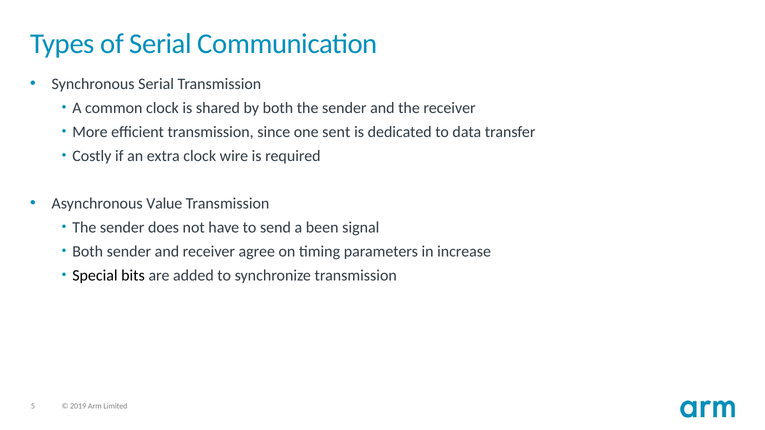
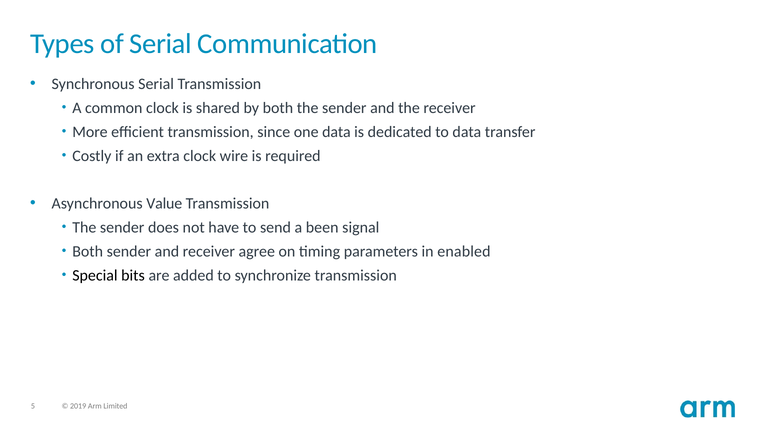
one sent: sent -> data (336, 132)
increase: increase -> enabled (464, 252)
